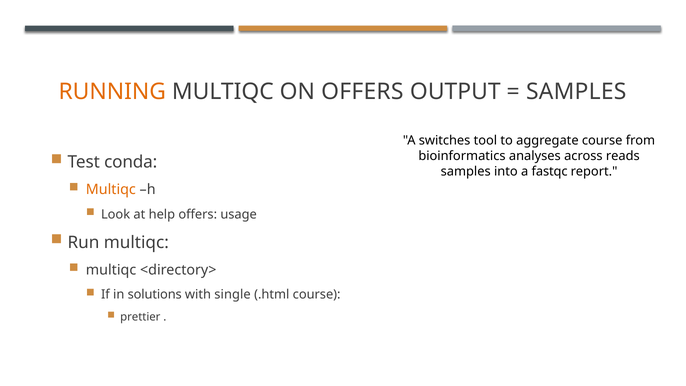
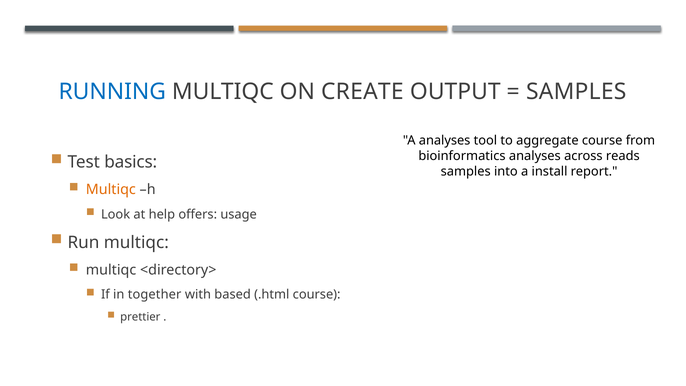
RUNNING colour: orange -> blue (112, 92)
ON OFFERS: OFFERS -> CREATE (362, 92)
A switches: switches -> analyses (445, 141)
conda: conda -> basics (131, 162)
fastqc: fastqc -> install (550, 171)
solutions: solutions -> together (155, 294)
single: single -> based (233, 294)
